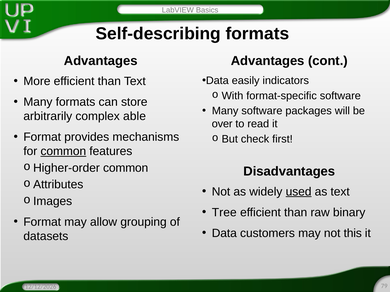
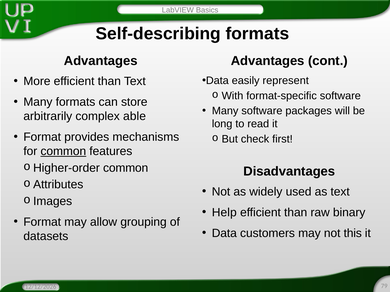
indicators: indicators -> represent (286, 81)
over: over -> long (222, 124)
used underline: present -> none (299, 192)
Tree: Tree -> Help (224, 213)
